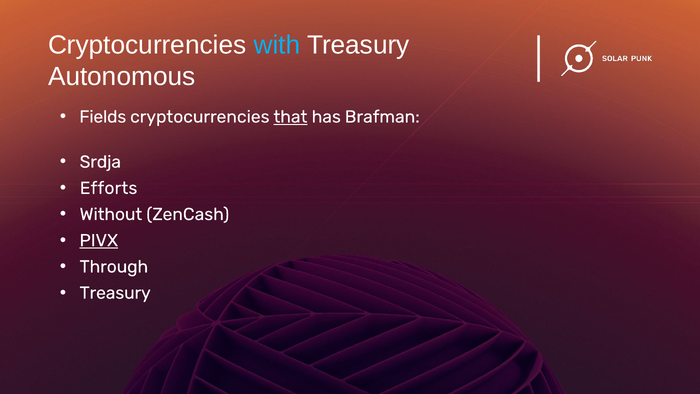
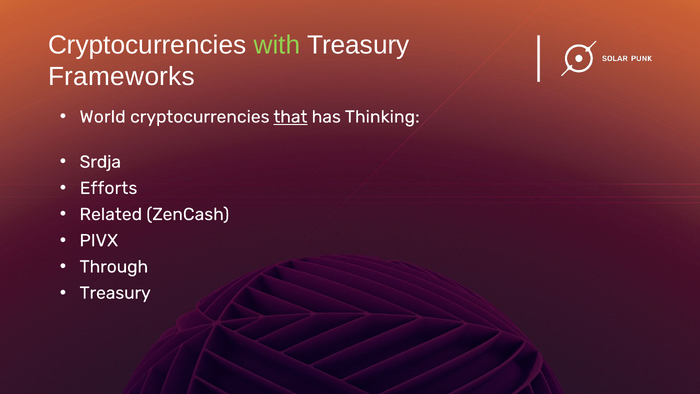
with colour: light blue -> light green (277, 45)
Autonomous: Autonomous -> Frameworks (122, 77)
Fields: Fields -> World (103, 117)
Brafman: Brafman -> Thinking (382, 117)
Without: Without -> Related (111, 214)
PIVX underline: present -> none (99, 240)
